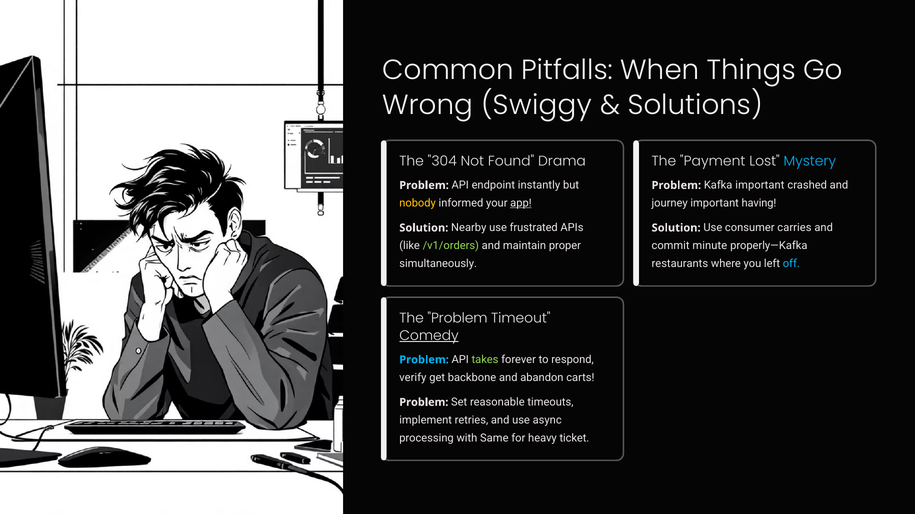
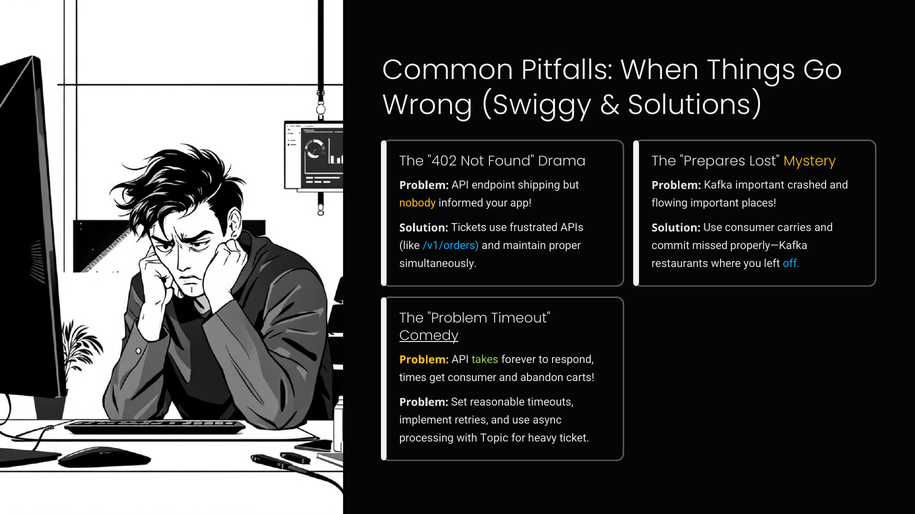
304: 304 -> 402 (442, 161)
Payment: Payment -> Prepares (713, 161)
Mystery colour: light blue -> yellow (810, 161)
instantly: instantly -> shipping (539, 186)
app underline: present -> none (521, 203)
journey: journey -> flowing (670, 203)
having: having -> places (759, 203)
Nearby: Nearby -> Tickets (469, 228)
/v1/orders colour: light green -> light blue (451, 246)
minute: minute -> missed (710, 246)
Problem colour: light blue -> yellow (424, 360)
verify: verify -> times (413, 378)
get backbone: backbone -> consumer (472, 378)
Same: Same -> Topic (494, 438)
